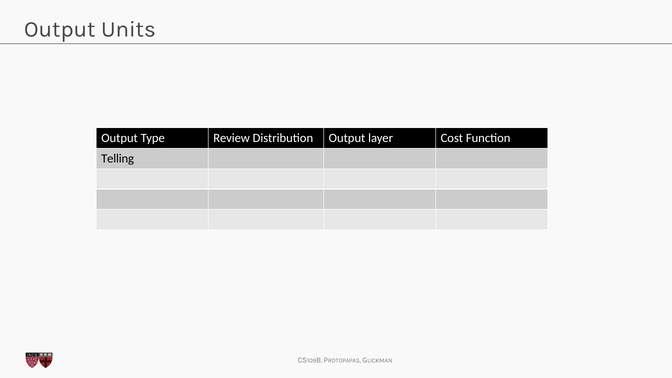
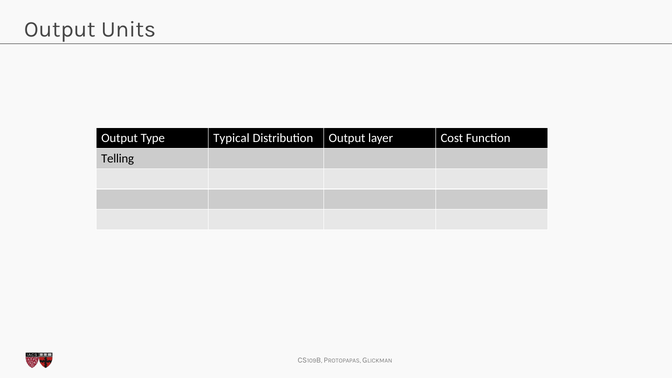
Review: Review -> Typical (231, 138)
